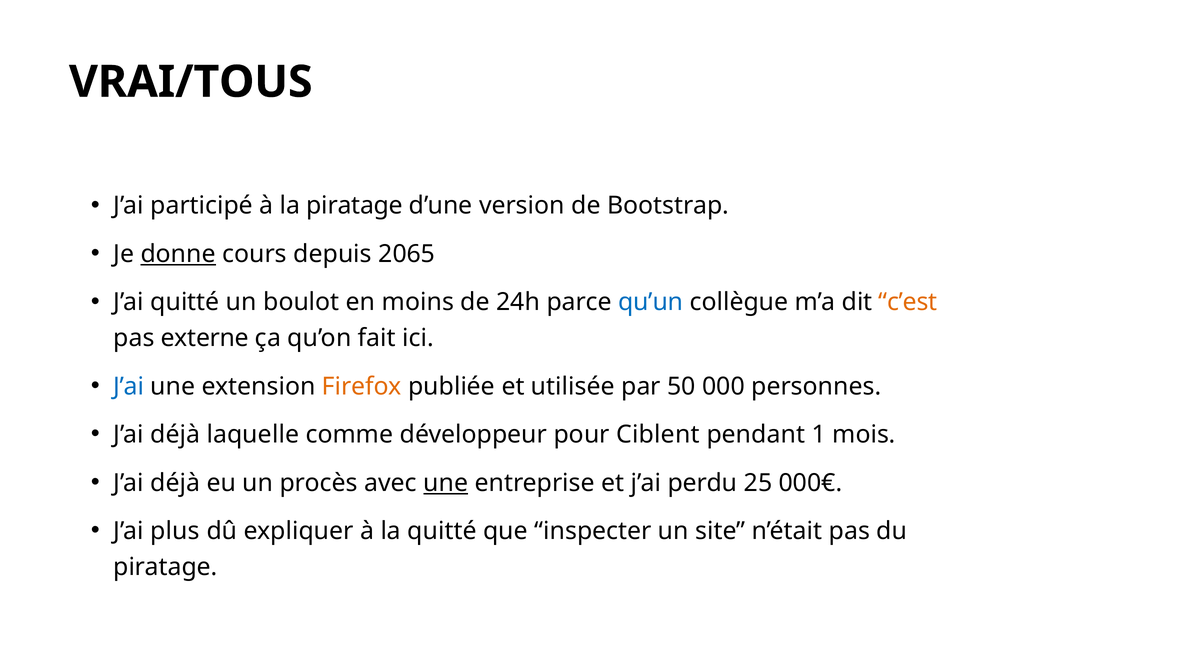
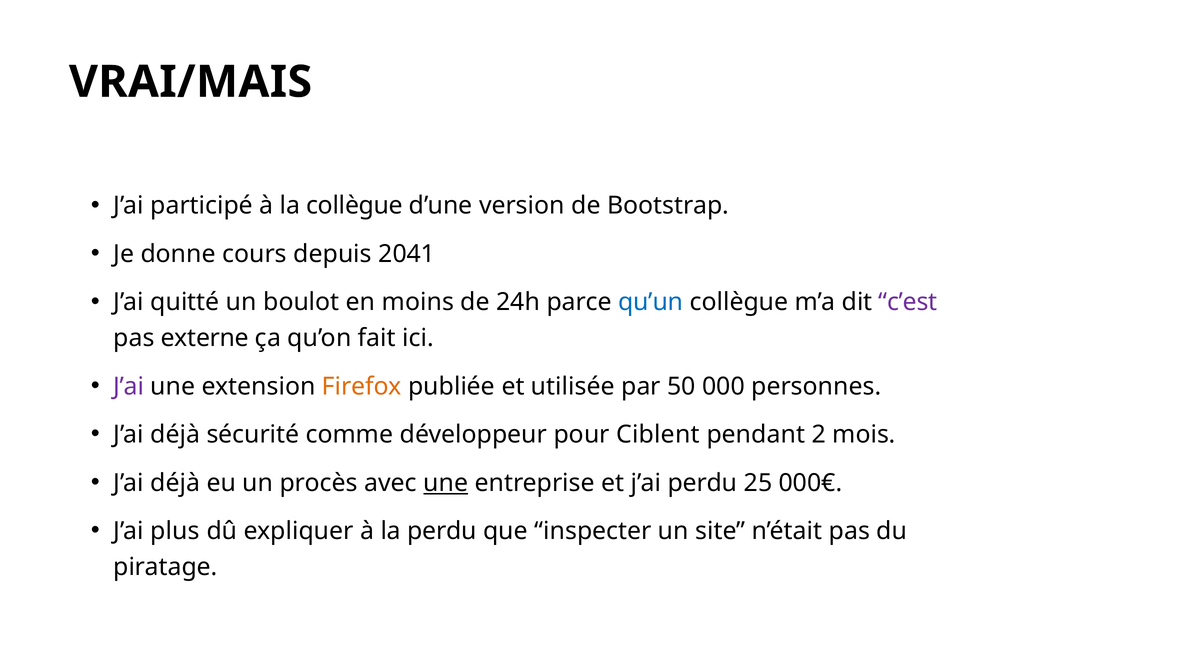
VRAI/TOUS: VRAI/TOUS -> VRAI/MAIS (191, 82)
la piratage: piratage -> collègue (355, 206)
donne underline: present -> none (178, 254)
2065: 2065 -> 2041 (407, 254)
c’est colour: orange -> purple (908, 302)
J’ai colour: blue -> purple (129, 386)
laquelle: laquelle -> sécurité (253, 435)
1: 1 -> 2 (819, 435)
la quitté: quitté -> perdu (442, 531)
